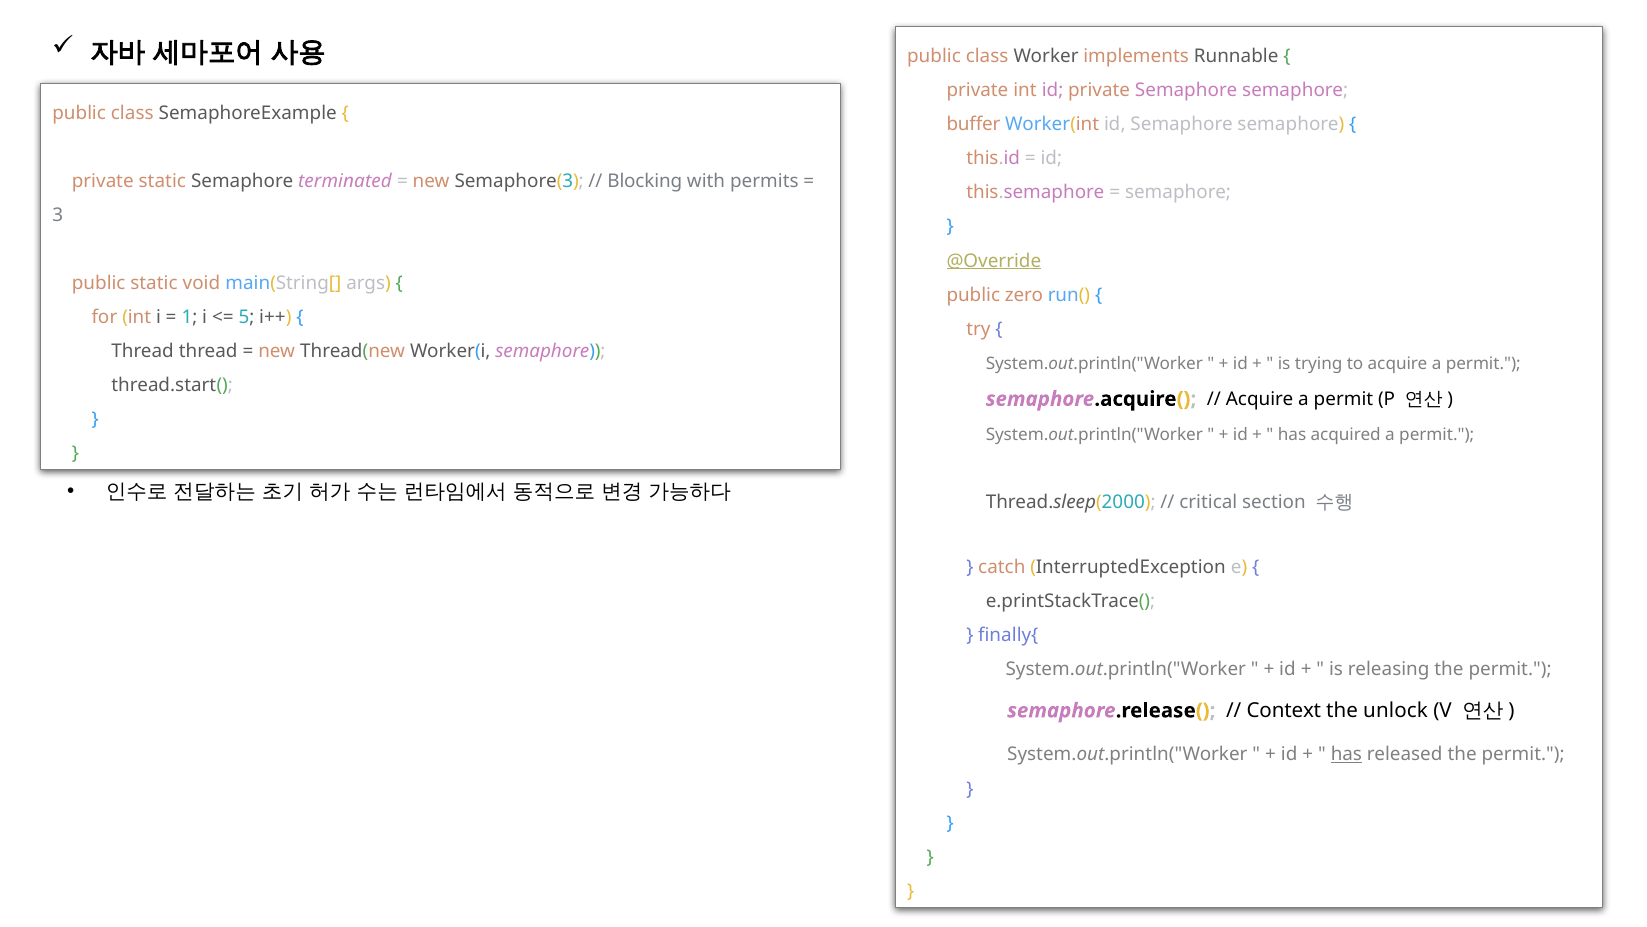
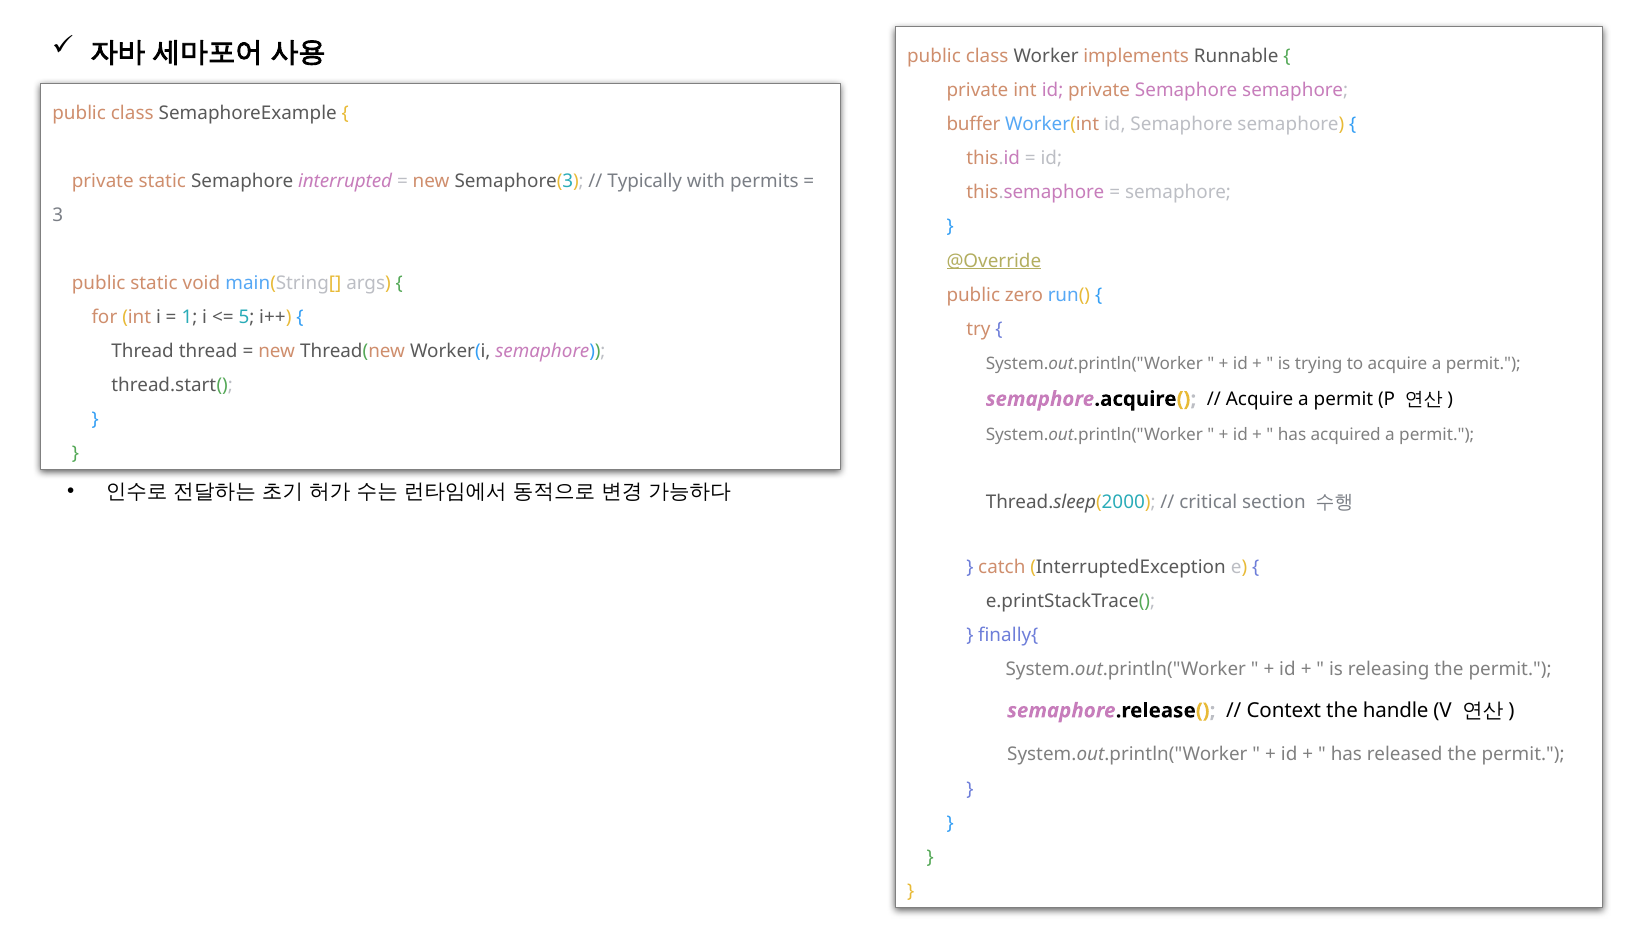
terminated: terminated -> interrupted (345, 181)
Blocking: Blocking -> Typically (645, 181)
unlock: unlock -> handle (1396, 710)
has underline: present -> none (1346, 754)
